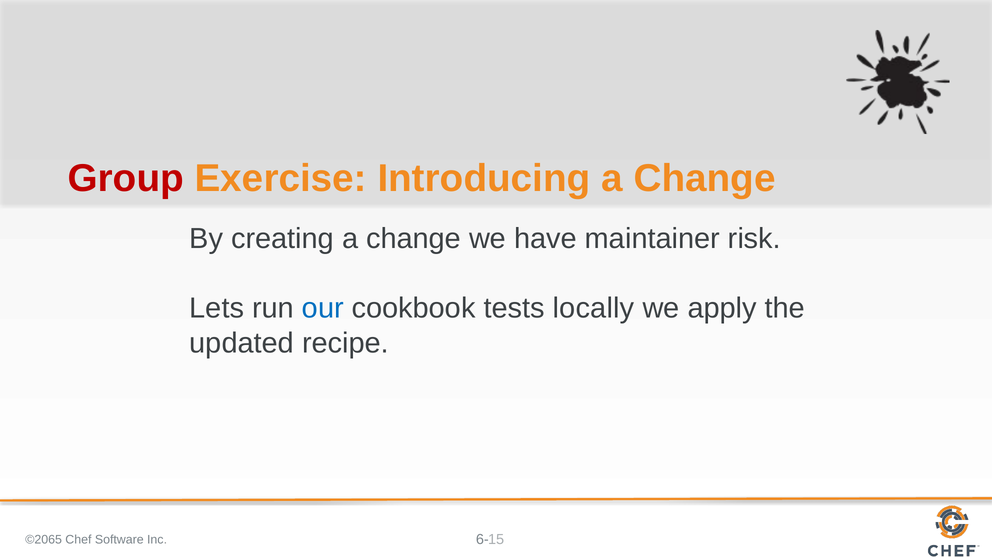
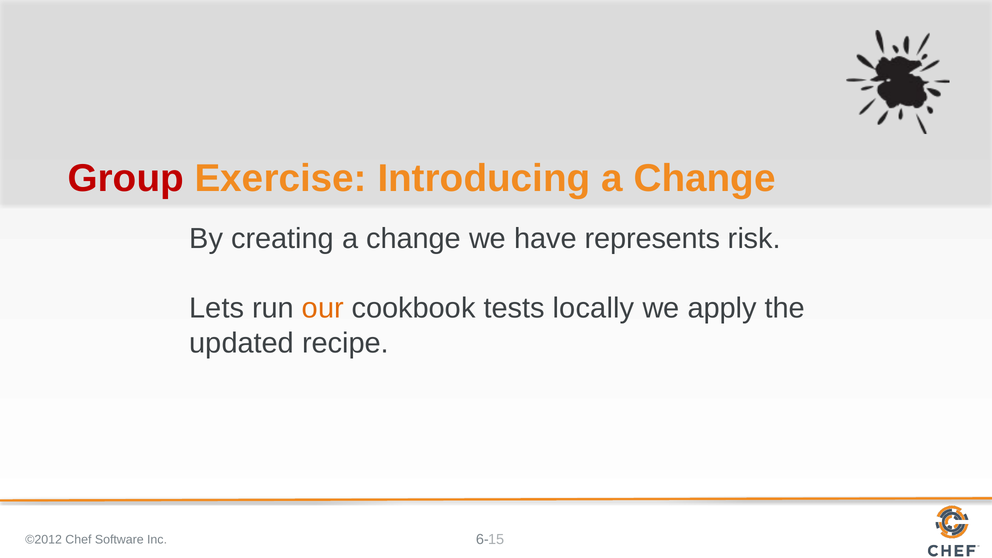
maintainer: maintainer -> represents (652, 239)
our colour: blue -> orange (323, 308)
©2065: ©2065 -> ©2012 (44, 540)
